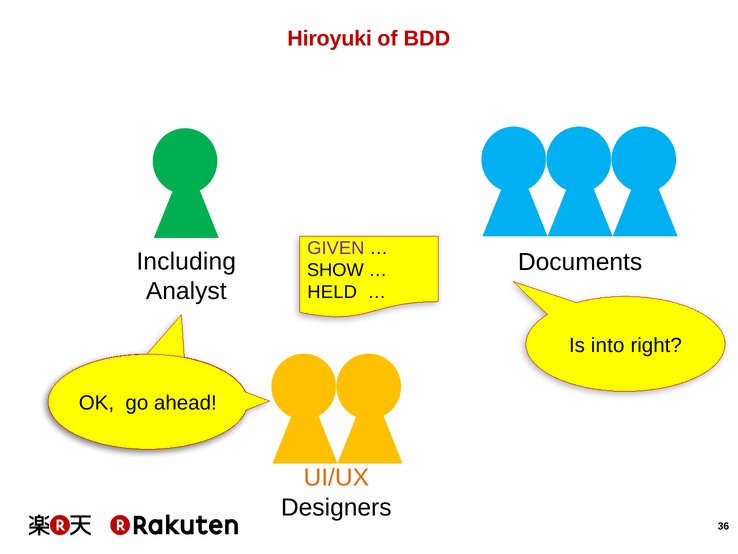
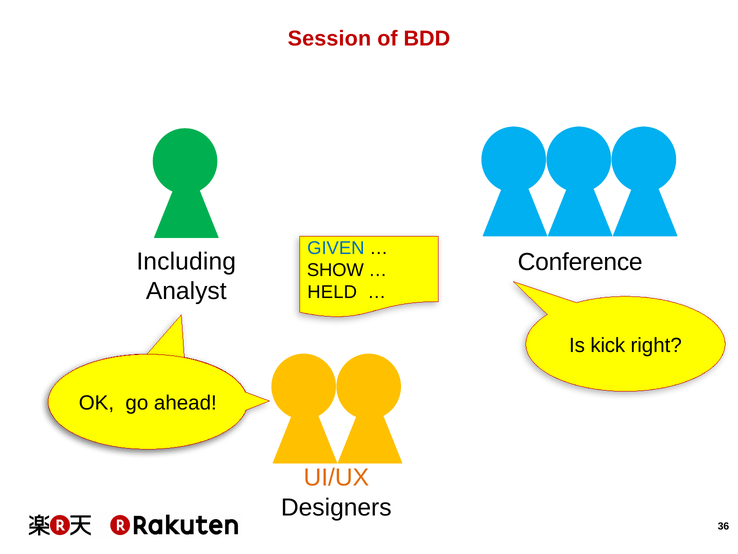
Hiroyuki: Hiroyuki -> Session (329, 38)
GIVEN colour: purple -> blue (336, 248)
Documents: Documents -> Conference (580, 262)
into: into -> kick (608, 345)
